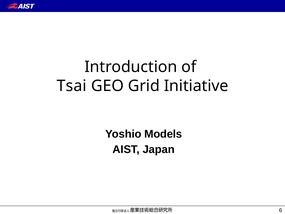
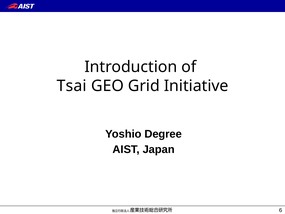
Models: Models -> Degree (163, 134)
